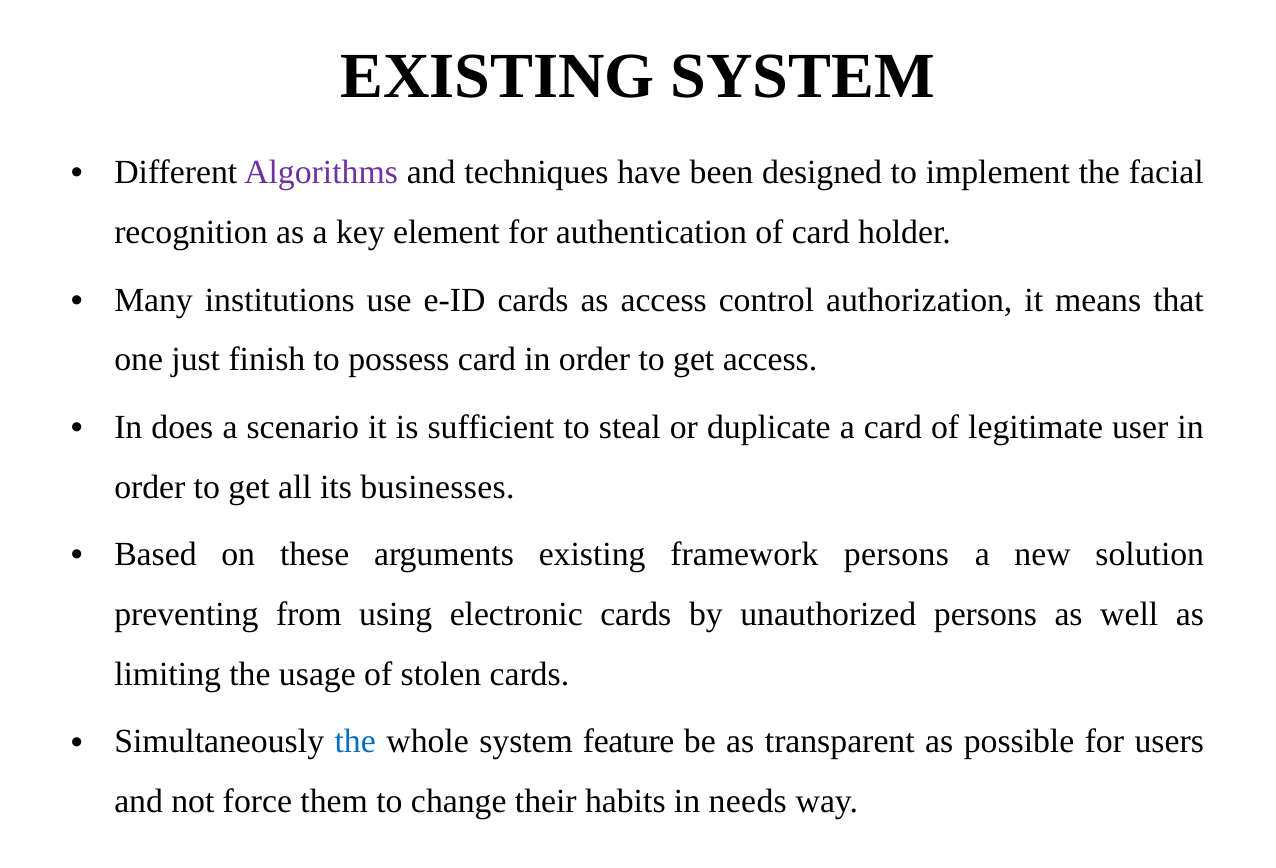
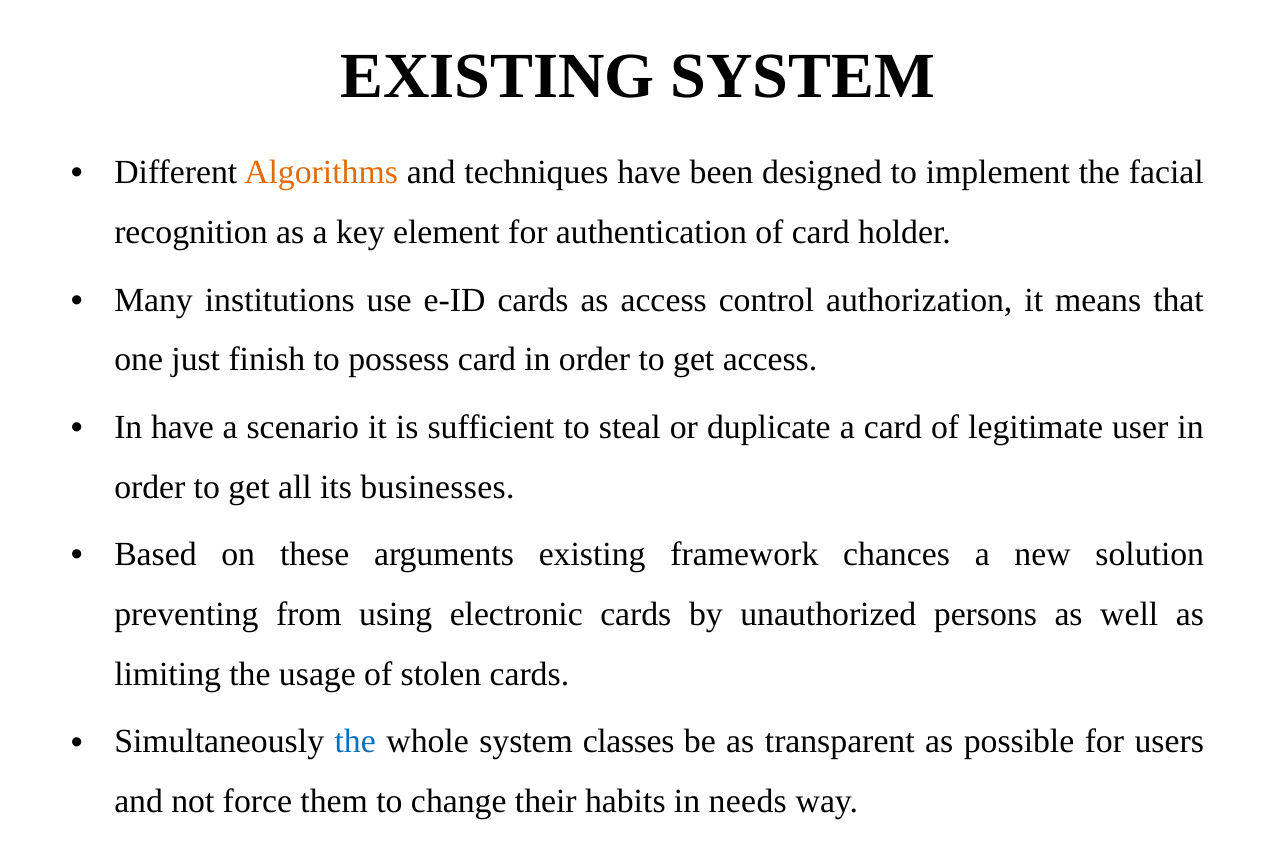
Algorithms colour: purple -> orange (321, 173)
In does: does -> have (183, 427)
framework persons: persons -> chances (897, 555)
feature: feature -> classes (629, 742)
